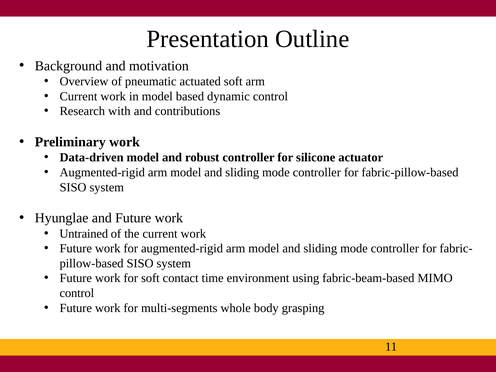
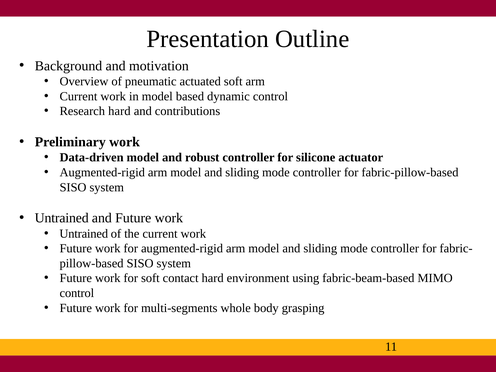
Research with: with -> hard (119, 111)
Hyunglae: Hyunglae -> Untrained (62, 218)
contact time: time -> hard (213, 278)
